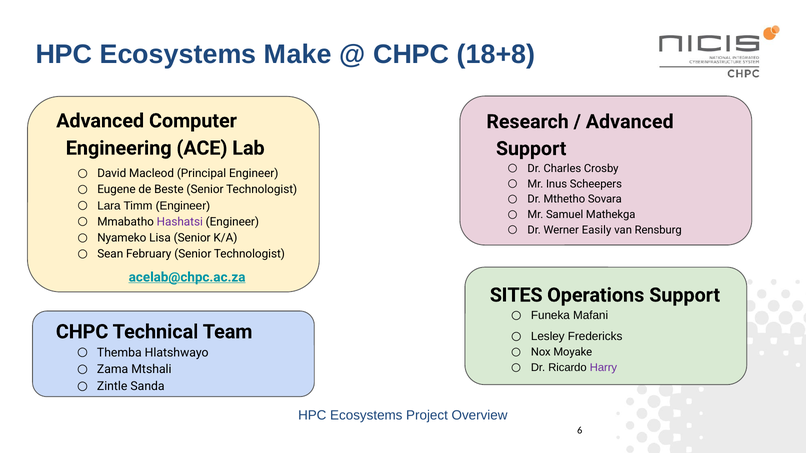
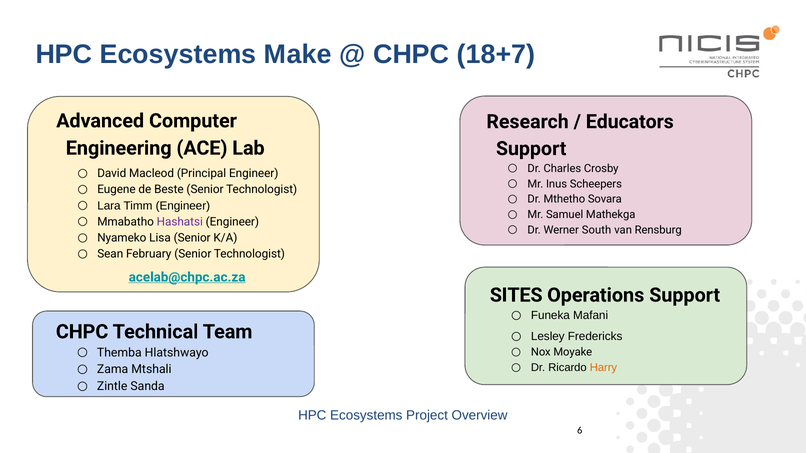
18+8: 18+8 -> 18+7 (496, 55)
Advanced: Advanced -> Educators (630, 122)
Easily: Easily -> South (597, 230)
Harry colour: purple -> orange (603, 368)
